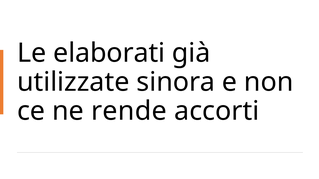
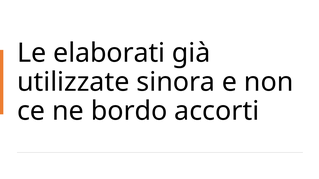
rende: rende -> bordo (129, 111)
